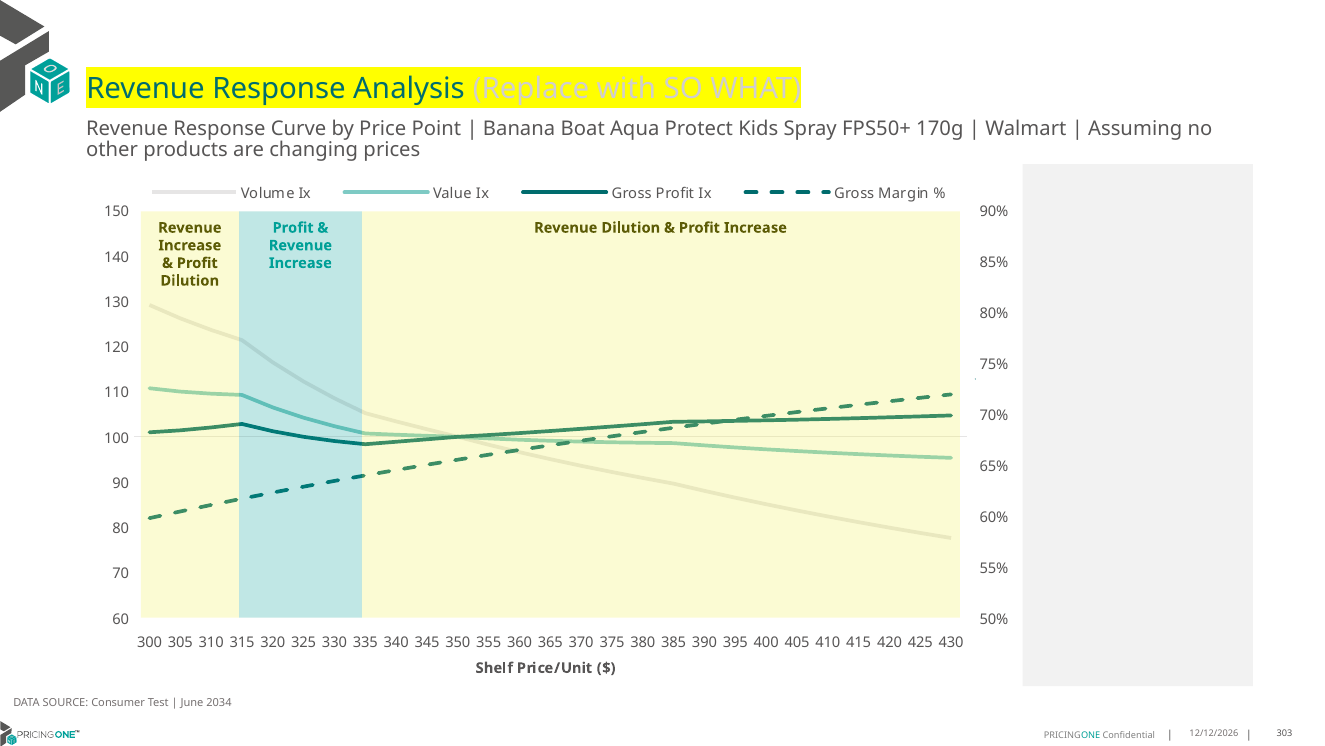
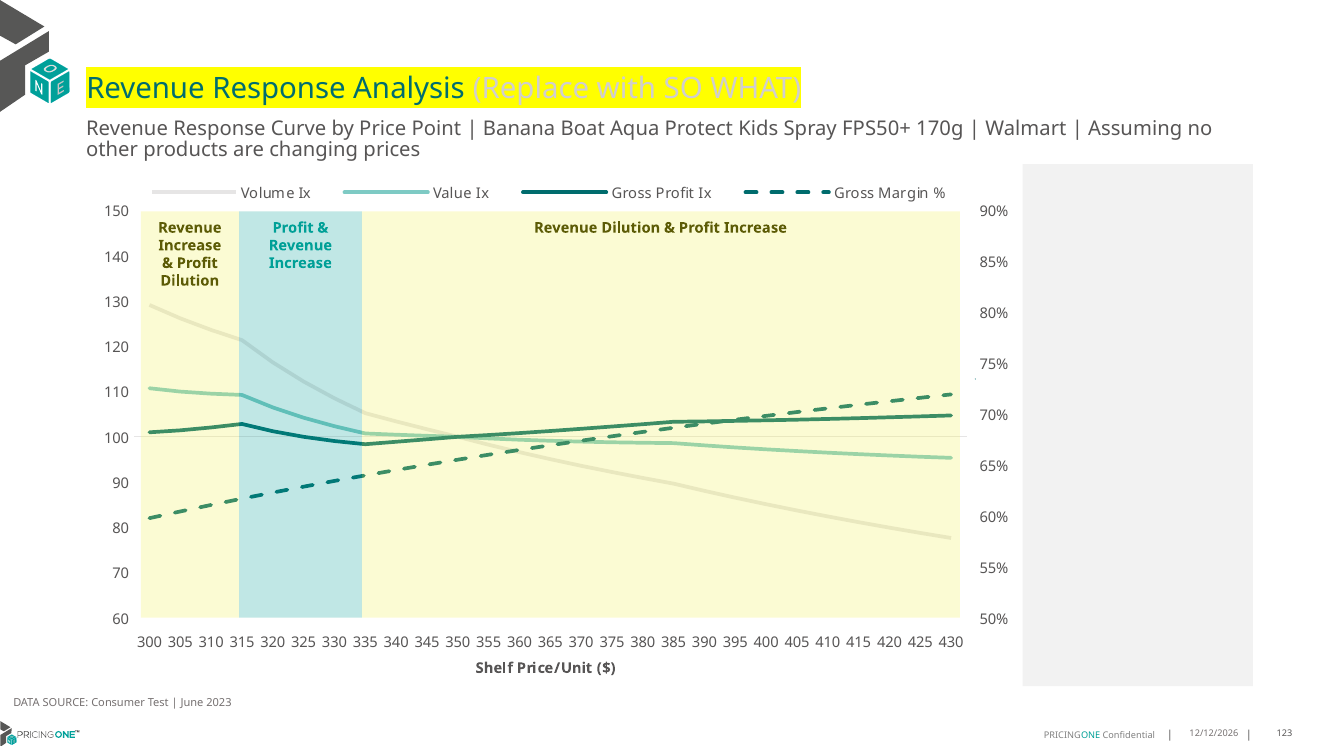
2034: 2034 -> 2023 (219, 702)
303: 303 -> 123 (1284, 733)
